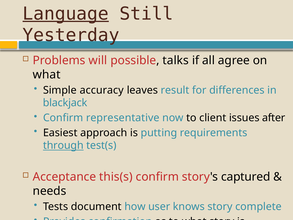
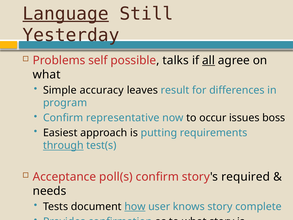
will: will -> self (98, 60)
all underline: none -> present (209, 60)
blackjack: blackjack -> program (65, 103)
client: client -> occur (213, 118)
after: after -> boss (274, 118)
this(s: this(s -> poll(s (116, 177)
captured: captured -> required (246, 177)
how underline: none -> present (135, 206)
